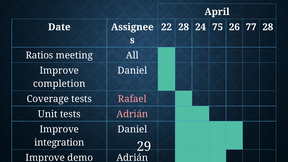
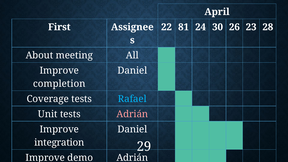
Date: Date -> First (59, 27)
22 28: 28 -> 81 (184, 27)
75: 75 -> 30 (218, 27)
77: 77 -> 23 (251, 27)
Ratios: Ratios -> About (39, 55)
Rafael colour: pink -> light blue (132, 99)
